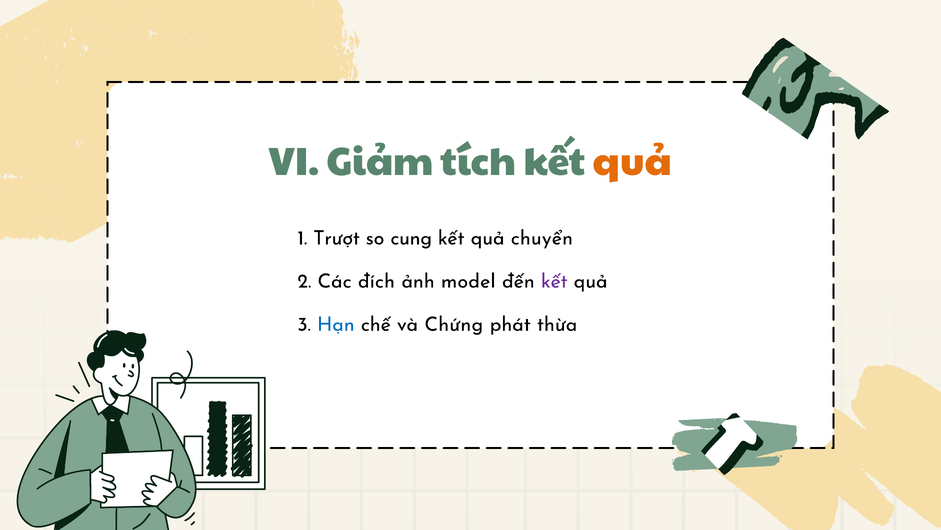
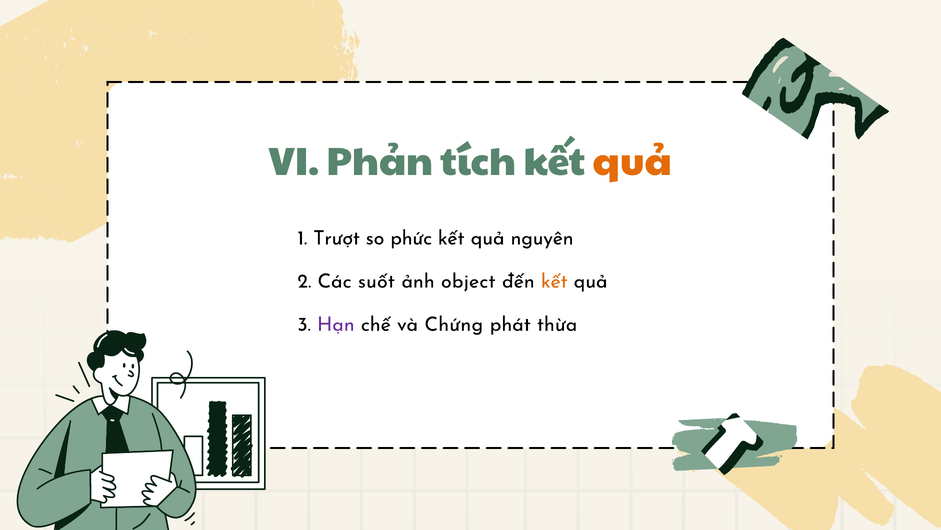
Giảm: Giảm -> Phản (380, 162)
cung: cung -> phức (411, 238)
chuyển: chuyển -> nguyên (542, 238)
đích: đích -> suốt (376, 281)
model: model -> object (468, 281)
kết colour: purple -> orange (554, 281)
Hạn colour: blue -> purple (336, 324)
